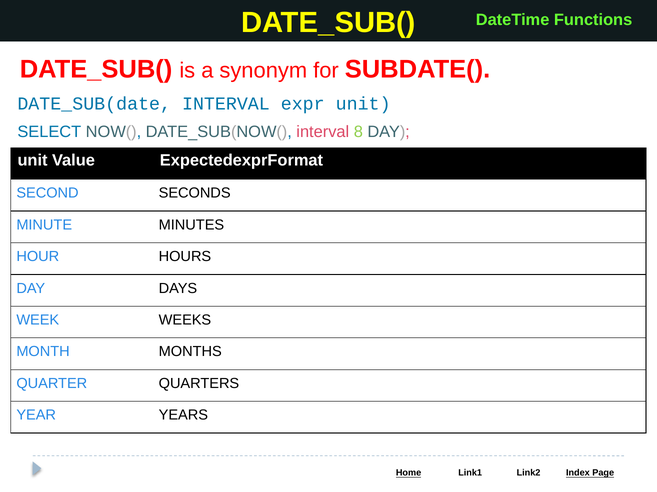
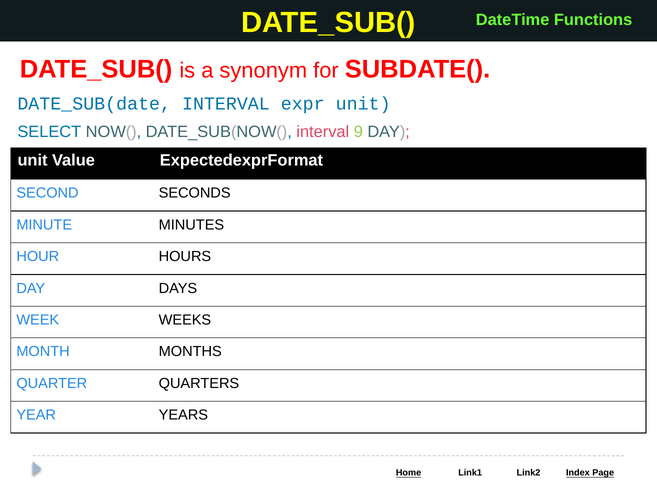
8: 8 -> 9 (358, 132)
